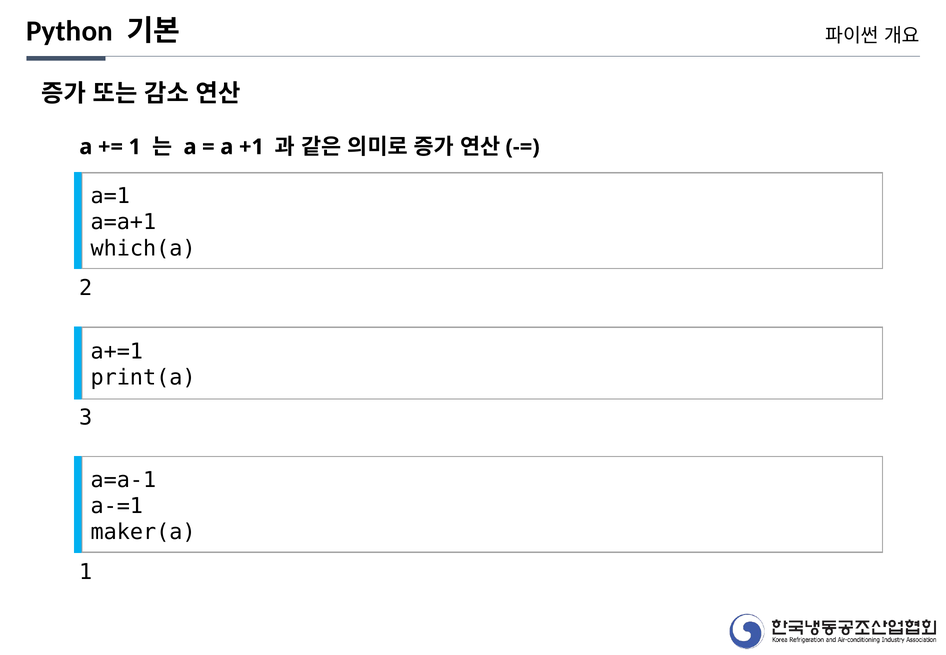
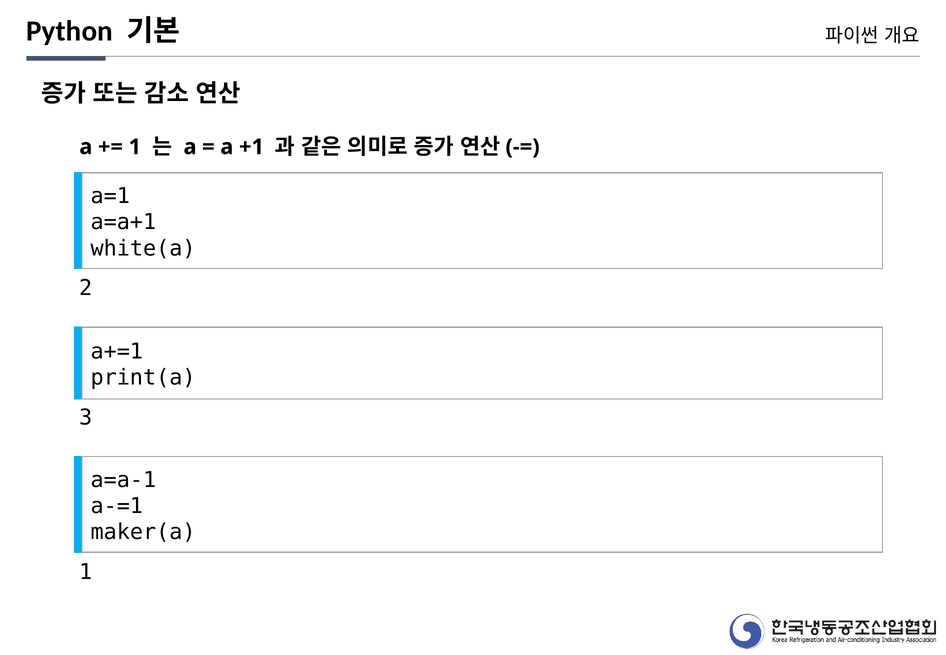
which(a: which(a -> white(a (143, 248)
